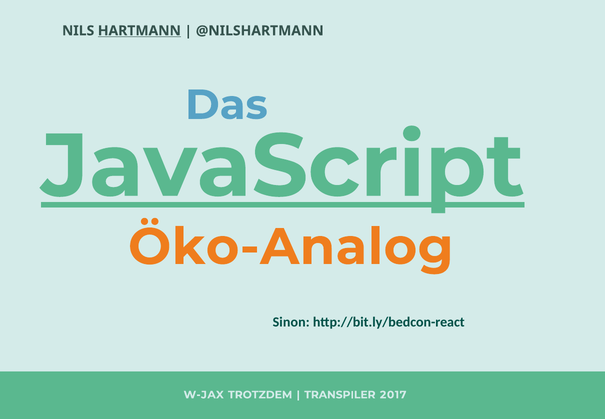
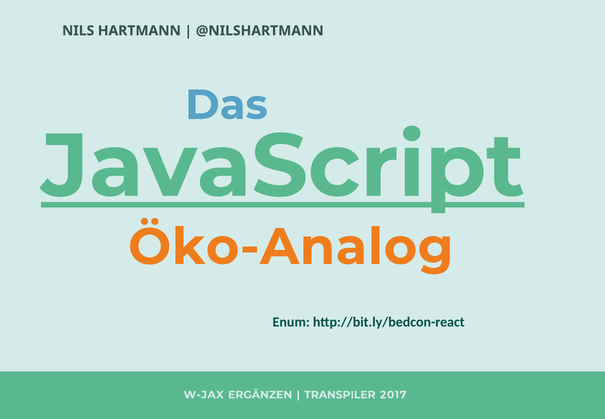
HARTMANN underline: present -> none (139, 31)
Sinon: Sinon -> Enum (291, 322)
TROTZDEM: TROTZDEM -> ERGÄNZEN (260, 395)
